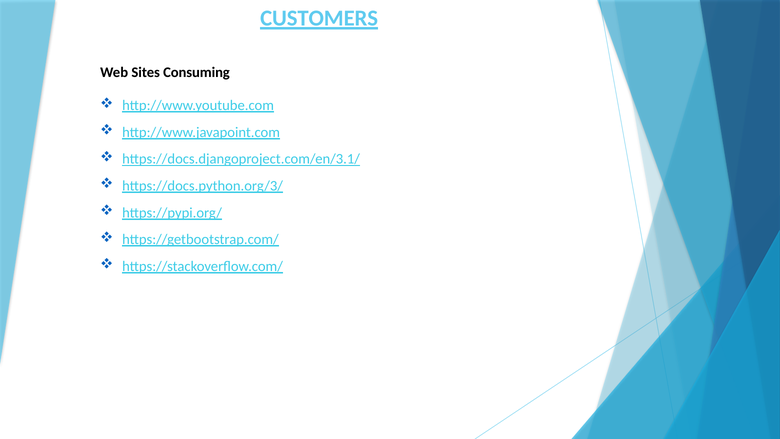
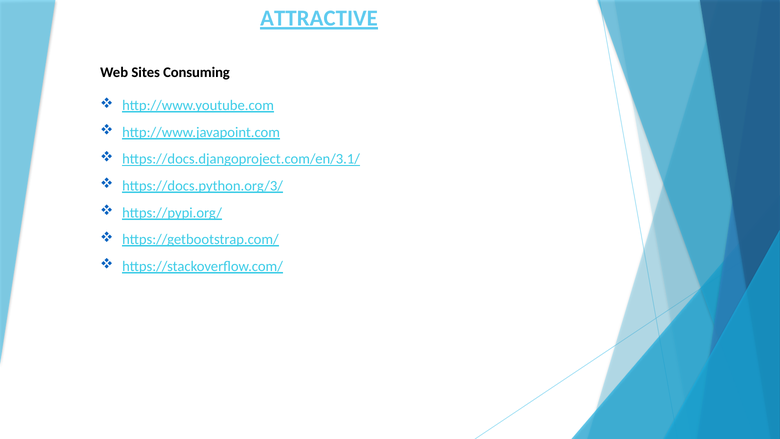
CUSTOMERS: CUSTOMERS -> ATTRACTIVE (319, 18)
